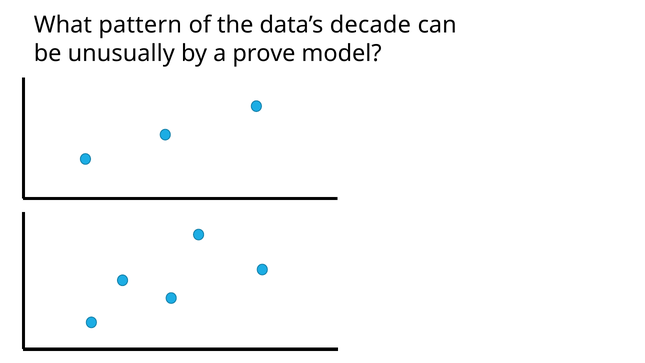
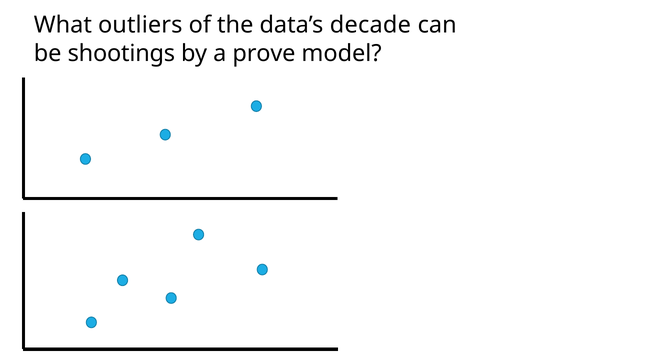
pattern: pattern -> outliers (140, 25)
unusually: unusually -> shootings (121, 53)
